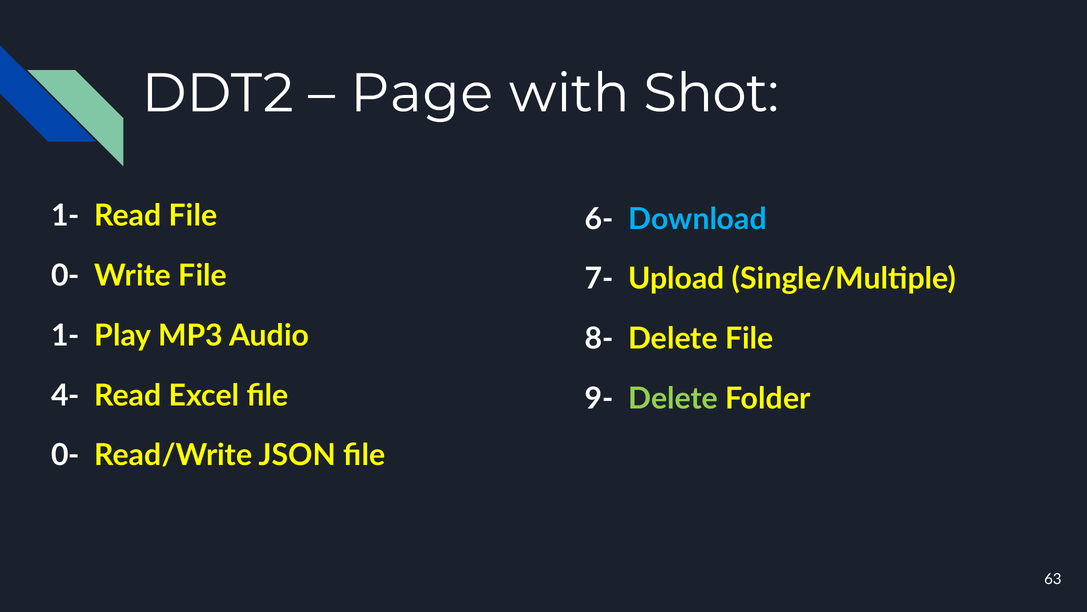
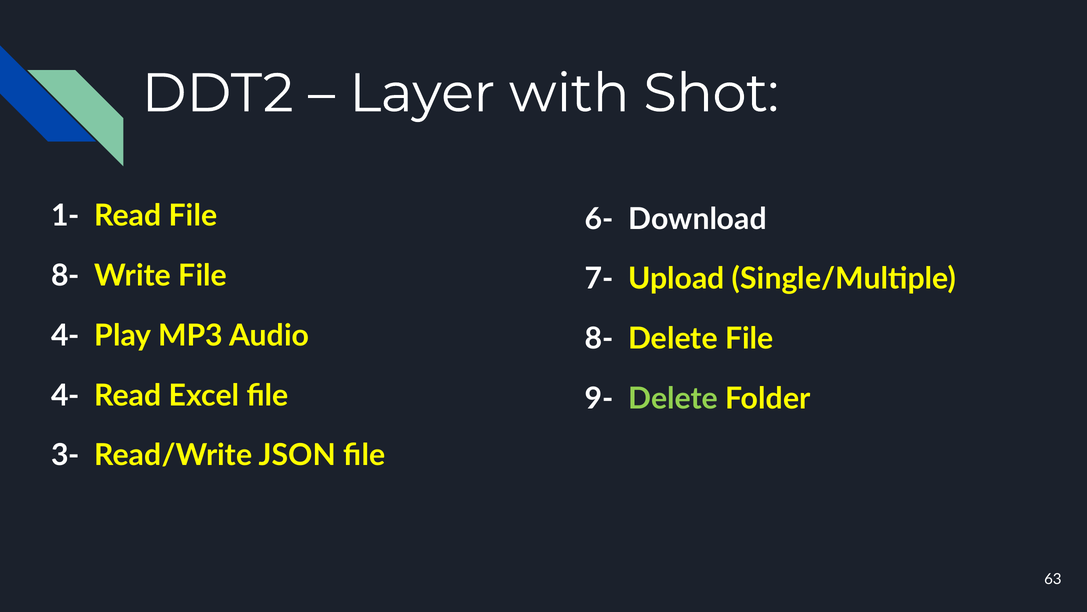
Page: Page -> Layer (422, 93)
Download colour: light blue -> white (697, 219)
0-: 0- -> 8- (65, 276)
1-: 1- -> 4- (65, 335)
0-: 0- -> 3- (65, 455)
